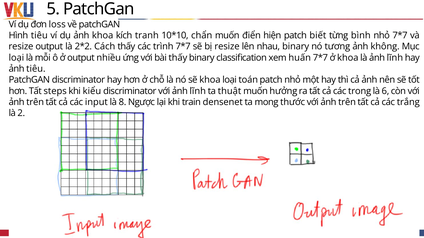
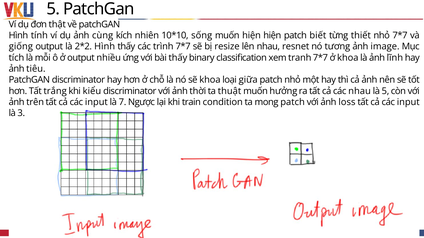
loss: loss -> thật (57, 24)
Hình tiêu: tiêu -> tính (39, 36)
ảnh khoa: khoa -> cùng (103, 36)
tranh: tranh -> nhiên (147, 36)
chẩn: chẩn -> sống (202, 36)
muốn điển: điển -> hiện (251, 36)
bình: bình -> thiết (361, 36)
resize: resize -> giống (21, 47)
Cách: Cách -> Hình (105, 47)
nhau binary: binary -> resnet (296, 47)
không: không -> image (385, 47)
loại: loại -> tích (16, 58)
huấn: huấn -> tranh (300, 58)
toán: toán -> giữa (248, 80)
steps: steps -> trắng (55, 91)
với ảnh lĩnh: lĩnh -> thời (198, 91)
các trong: trong -> nhau (360, 91)
là 6: 6 -> 5 (385, 91)
8: 8 -> 7 (123, 102)
densenet: densenet -> condition (223, 102)
mong thước: thước -> patch (293, 102)
trên: trên -> loss (347, 102)
trắng: trắng -> input (408, 102)
2: 2 -> 3 (21, 114)
